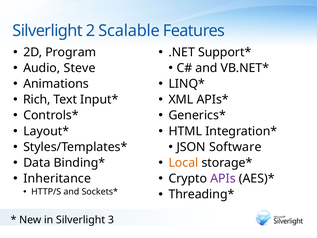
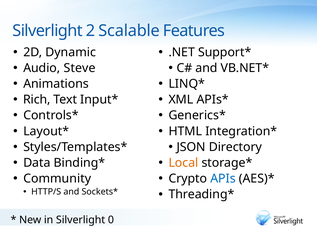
Program: Program -> Dynamic (71, 52)
Software: Software -> Directory (235, 147)
Inheritance: Inheritance -> Community (57, 178)
APIs colour: purple -> blue (223, 178)
3: 3 -> 0 (111, 220)
